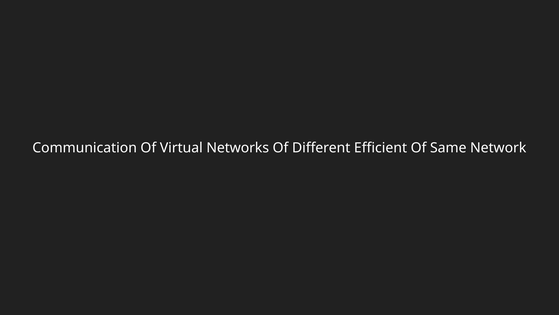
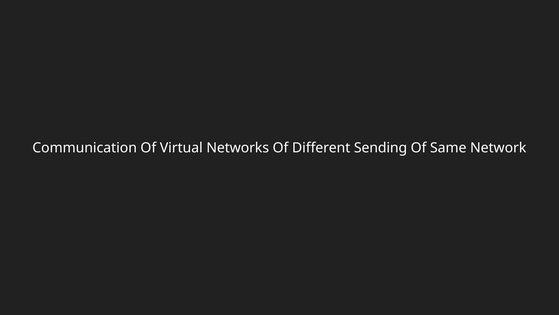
Efficient: Efficient -> Sending (381, 147)
